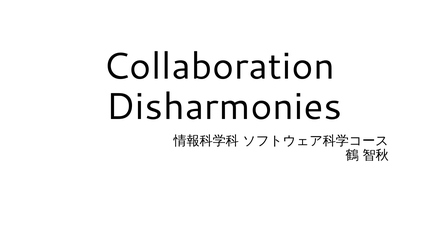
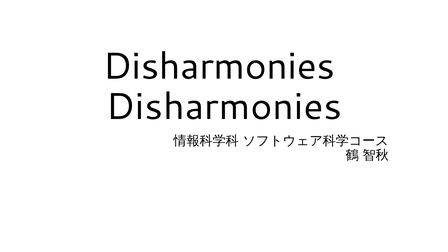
Collaboration: Collaboration -> Disharmonies (219, 67)
